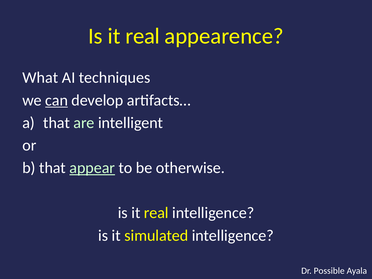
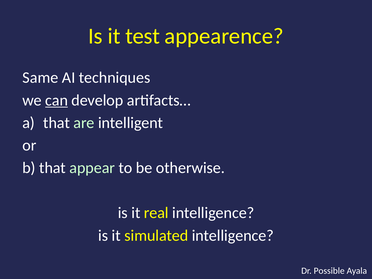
real: real -> test (143, 36)
What: What -> Same (40, 78)
appear underline: present -> none (92, 168)
